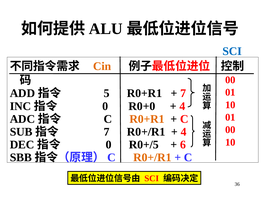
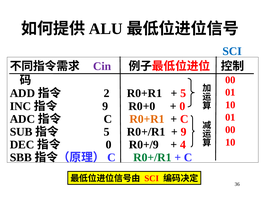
Cin colour: orange -> purple (102, 66)
5: 5 -> 2 (107, 93)
7: 7 -> 5 (183, 93)
0: 0 -> 9 (105, 106)
4: 4 -> 0 (182, 106)
7: 7 -> 5 (107, 132)
4: 4 -> 9 (184, 132)
R0+/5: R0+/5 -> R0+/9 (144, 144)
6: 6 -> 4 (183, 144)
R0+/R1 colour: orange -> green (152, 157)
